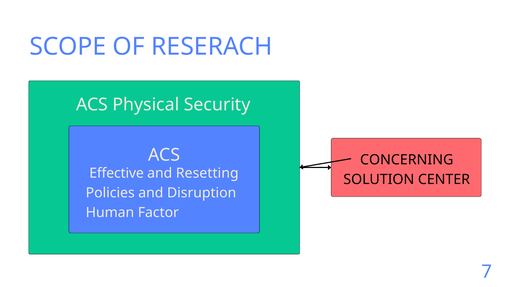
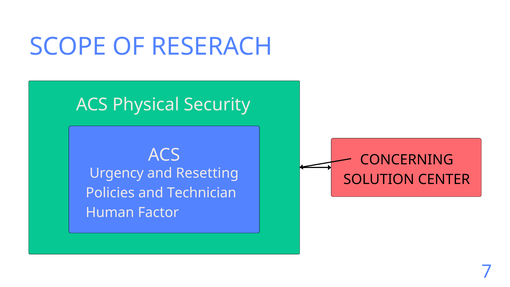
Effective: Effective -> Urgency (117, 173)
Disruption: Disruption -> Technician (202, 193)
